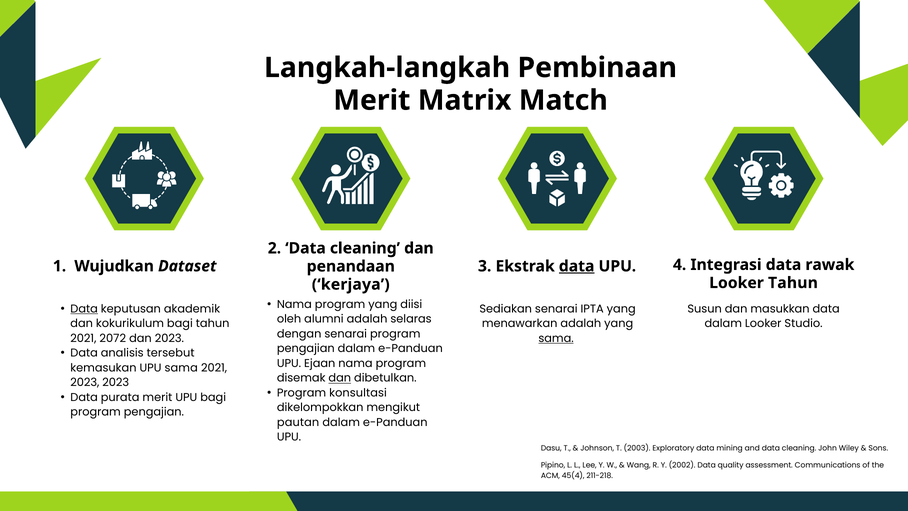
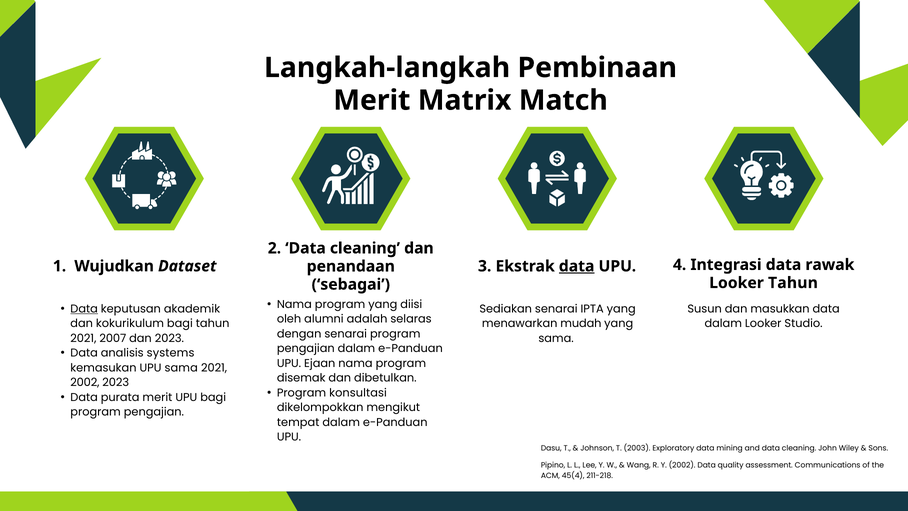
kerjaya: kerjaya -> sebagai (351, 284)
menawarkan adalah: adalah -> mudah (581, 324)
2072: 2072 -> 2007 (113, 338)
sama underline: present -> none (556, 338)
tersebut: tersebut -> systems (171, 353)
dan underline: present -> none (340, 378)
2023: 2023 -> 2002 (85, 383)
pautan: pautan -> tempat (298, 422)
